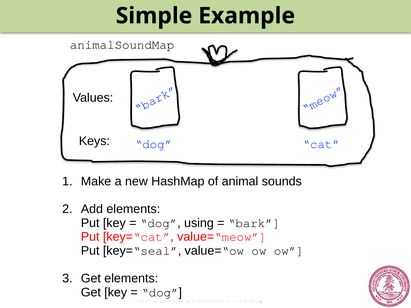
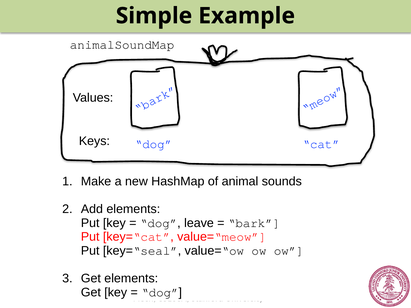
using: using -> leave (199, 223)
